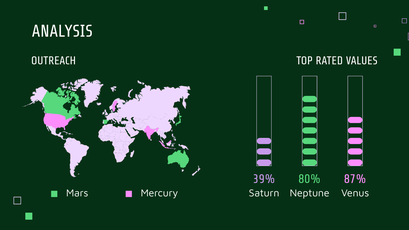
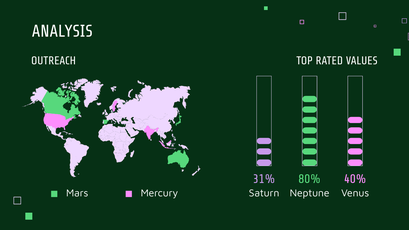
39%: 39% -> 31% (264, 179)
87%: 87% -> 40% (355, 179)
